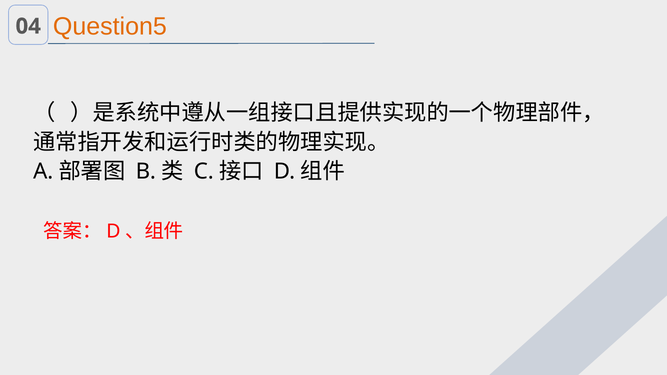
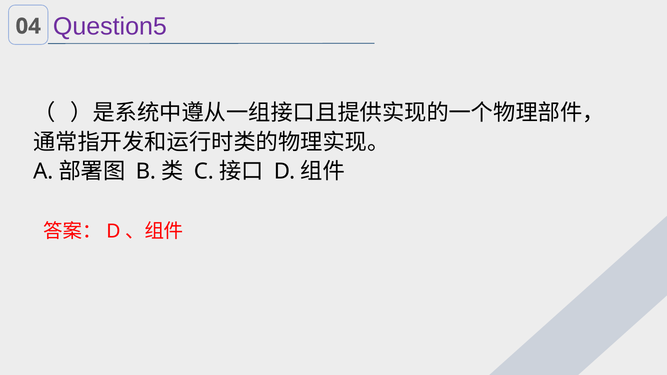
Question5 colour: orange -> purple (110, 26)
